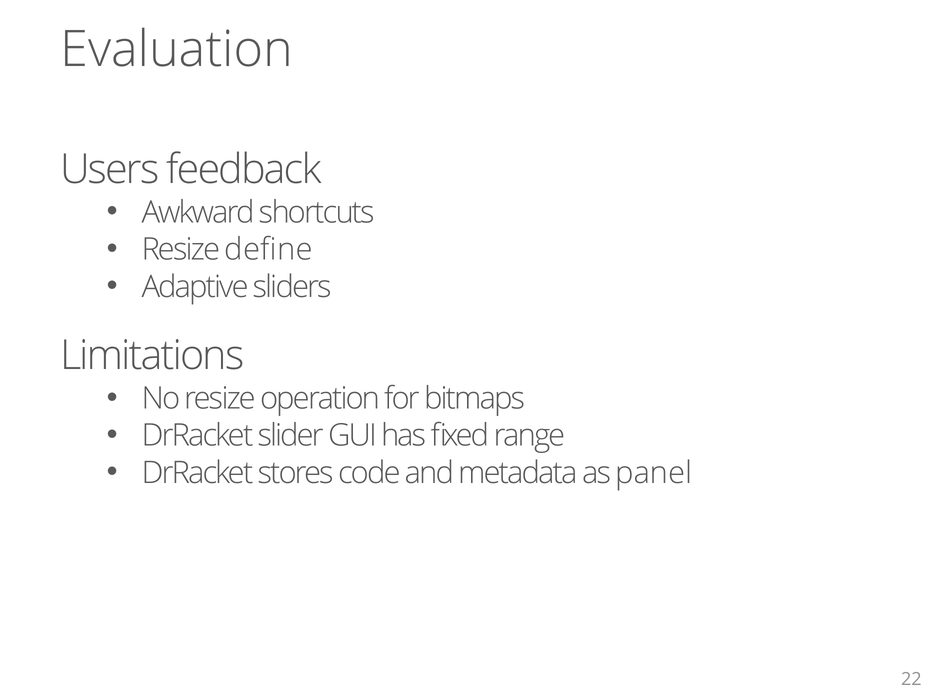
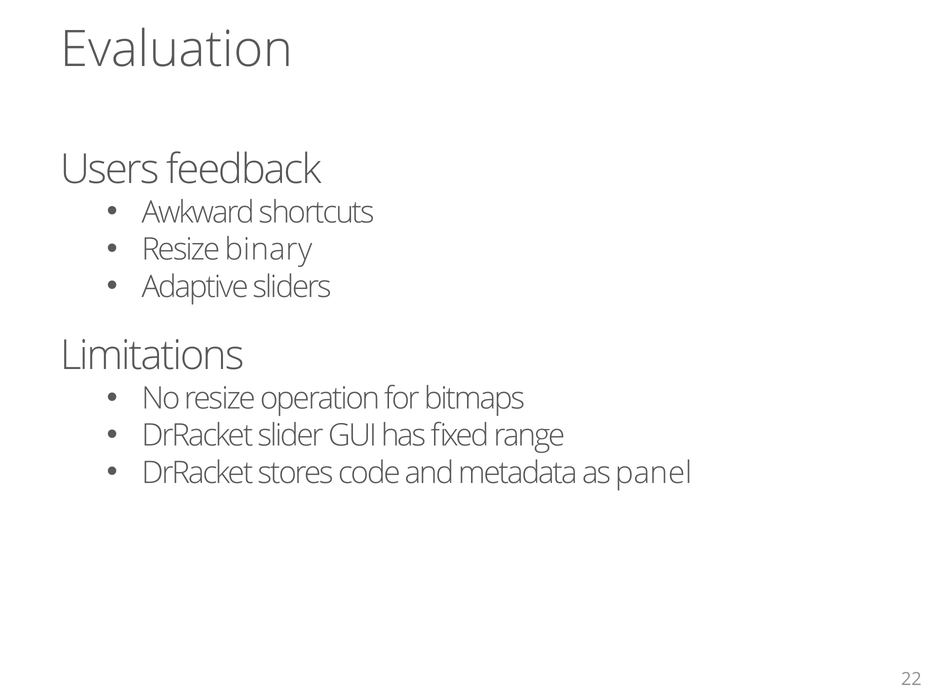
define: define -> binary (269, 250)
